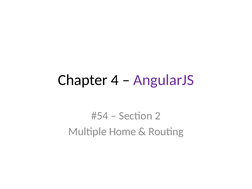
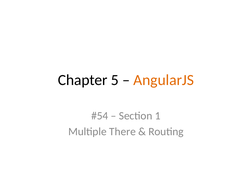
4: 4 -> 5 (115, 80)
AngularJS colour: purple -> orange (164, 80)
2: 2 -> 1 (158, 116)
Home: Home -> There (122, 132)
